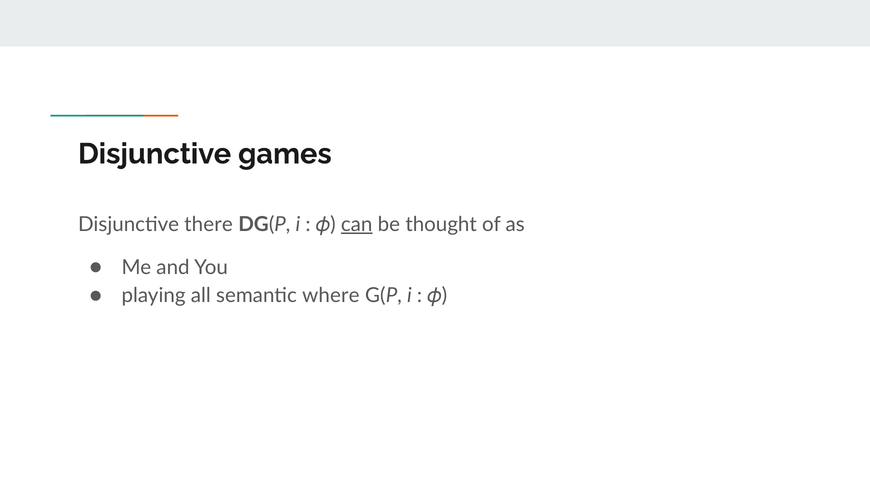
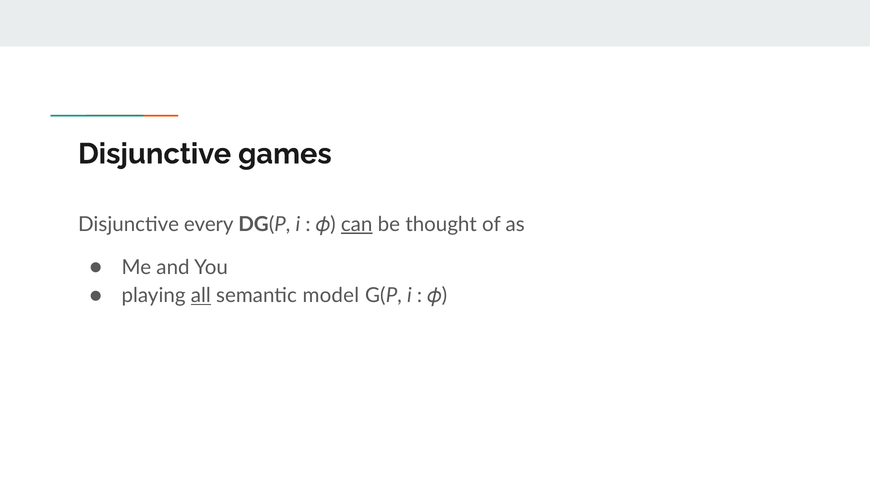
there: there -> every (209, 224)
all underline: none -> present (201, 295)
where: where -> model (331, 295)
